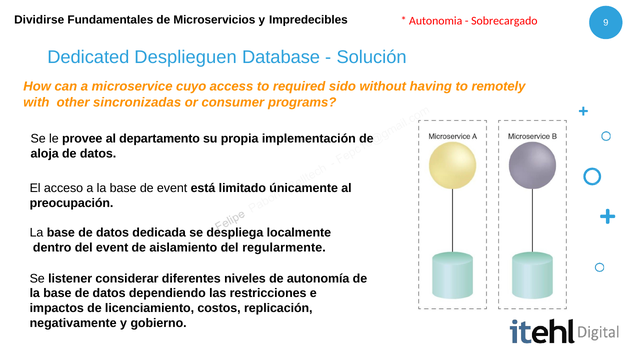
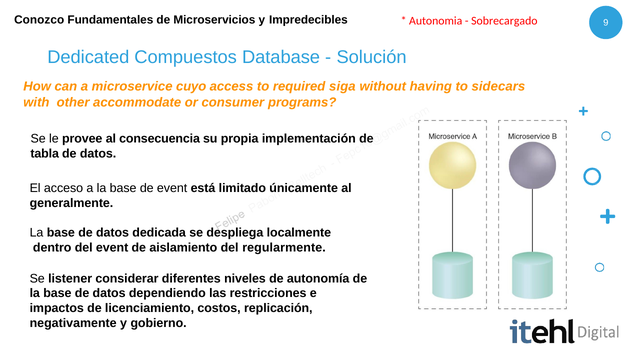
Dividirse: Dividirse -> Conozco (39, 20)
Desplieguen: Desplieguen -> Compuestos (186, 57)
sido: sido -> siga (342, 87)
remotely: remotely -> sidecars (498, 87)
sincronizadas: sincronizadas -> accommodate (137, 102)
departamento: departamento -> consecuencia (160, 139)
aloja: aloja -> tabla (45, 154)
preocupación: preocupación -> generalmente (71, 203)
